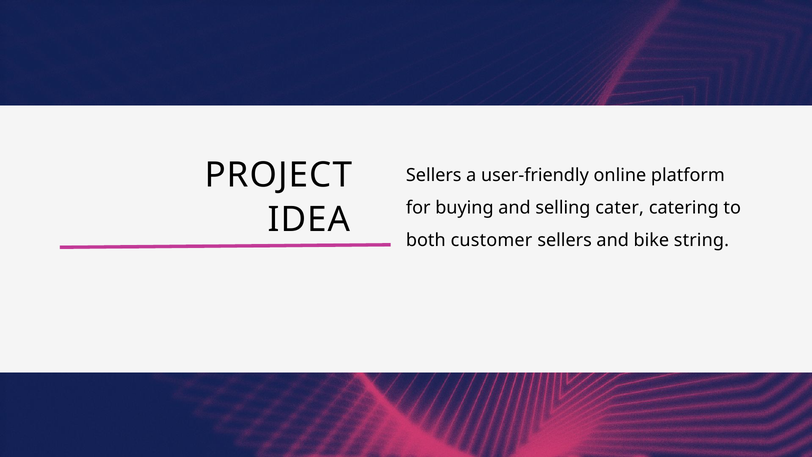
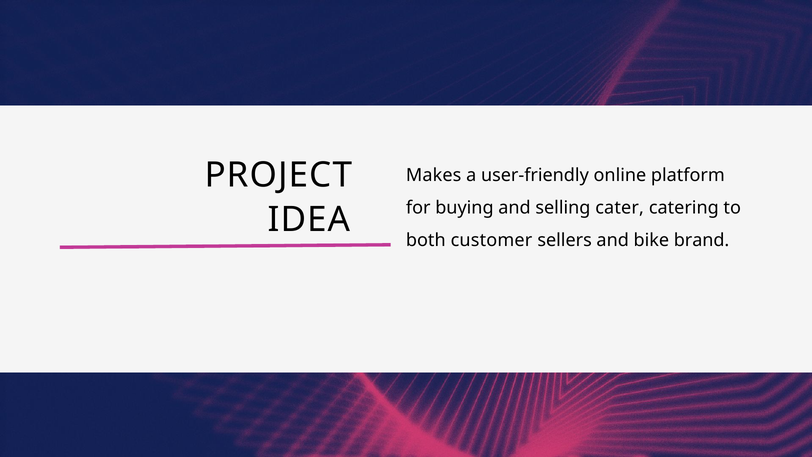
PROJECT Sellers: Sellers -> Makes (434, 175)
string: string -> brand (702, 240)
